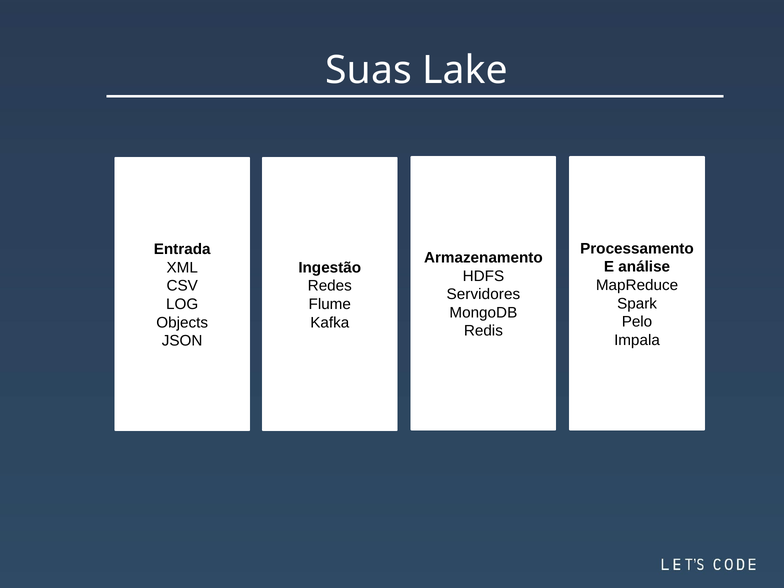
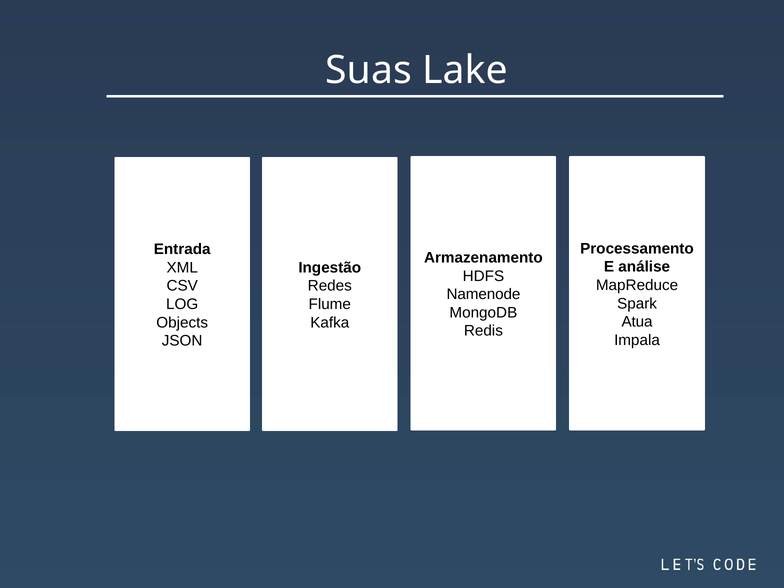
Servidores: Servidores -> Namenode (483, 294)
Pelo: Pelo -> Atua (637, 322)
